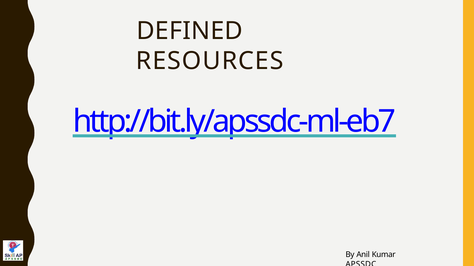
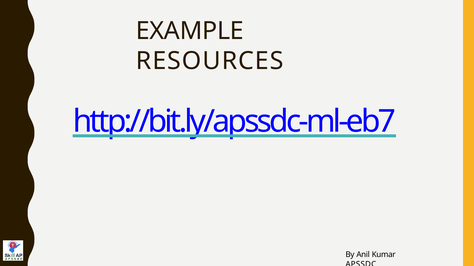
DEFINED: DEFINED -> EXAMPLE (190, 31)
